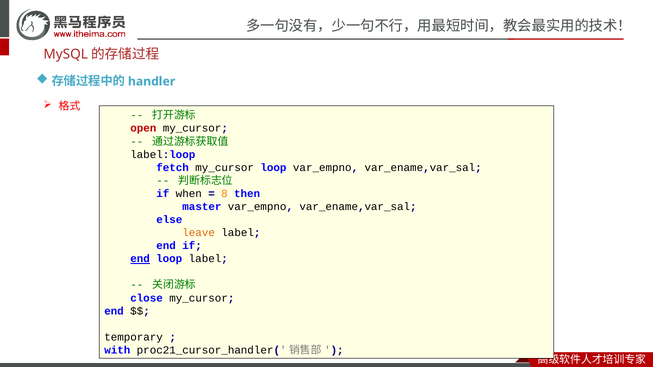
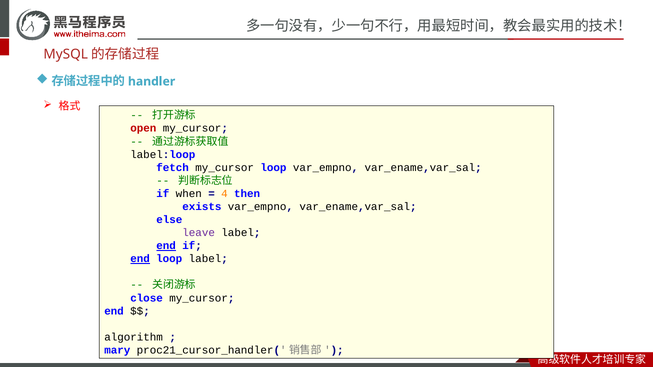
8: 8 -> 4 (224, 194)
master: master -> exists (202, 207)
leave colour: orange -> purple (199, 233)
end underline: none -> present (166, 246)
temporary: temporary -> algorithm (134, 337)
with: with -> mary (117, 350)
